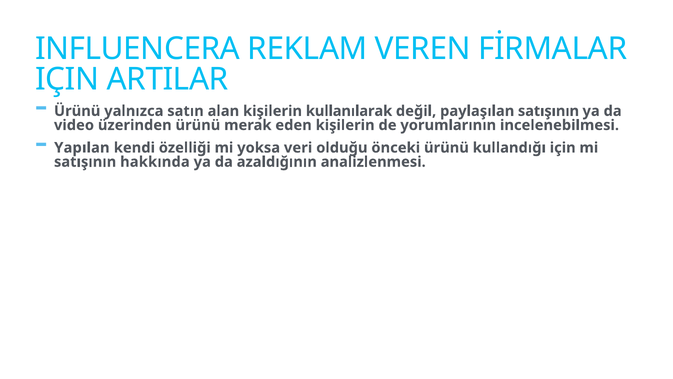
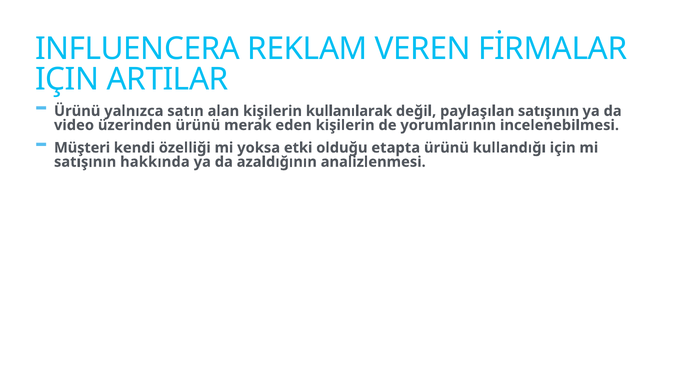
Yapılan: Yapılan -> Müşteri (82, 148)
veri: veri -> etki (298, 148)
önceki: önceki -> etapta (396, 148)
